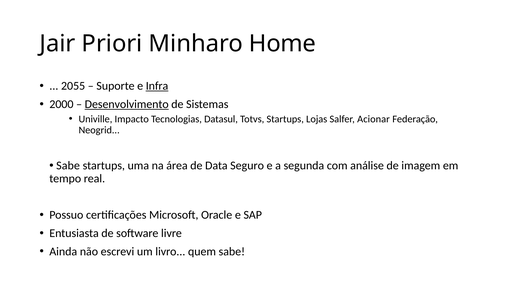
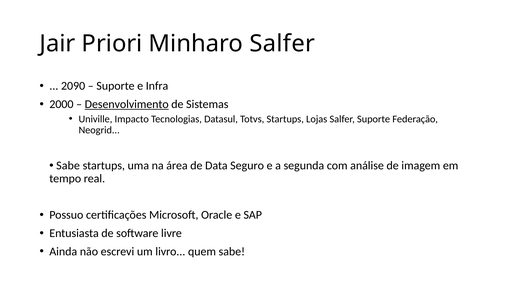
Minharo Home: Home -> Salfer (282, 44)
2055: 2055 -> 2090 (73, 86)
Infra underline: present -> none (157, 86)
Salfer Acionar: Acionar -> Suporte (374, 119)
